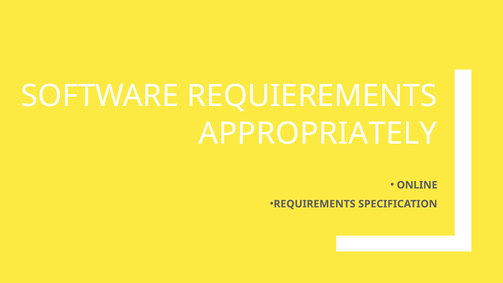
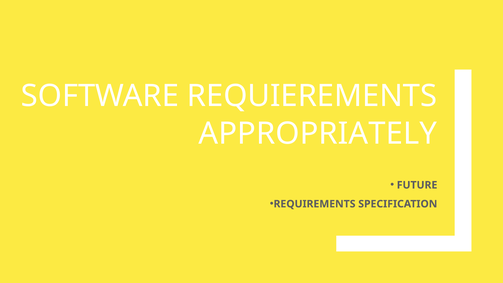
ONLINE: ONLINE -> FUTURE (417, 185)
